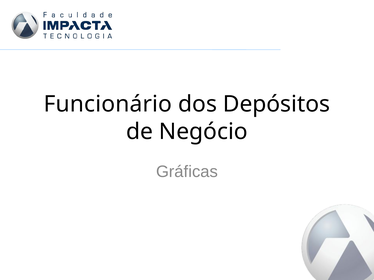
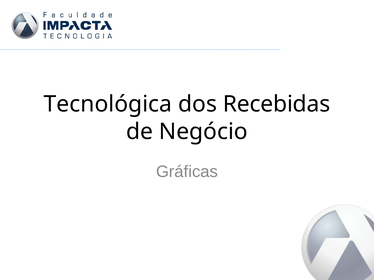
Funcionário: Funcionário -> Tecnológica (108, 104)
Depósitos: Depósitos -> Recebidas (277, 104)
